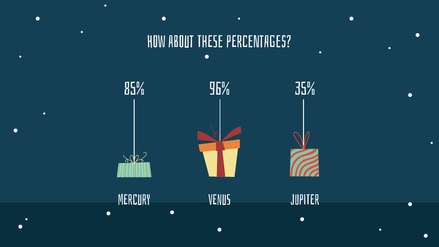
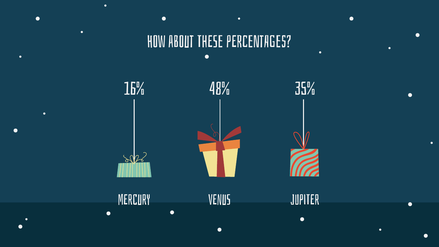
85%: 85% -> 16% (134, 89)
96%: 96% -> 48% (220, 89)
